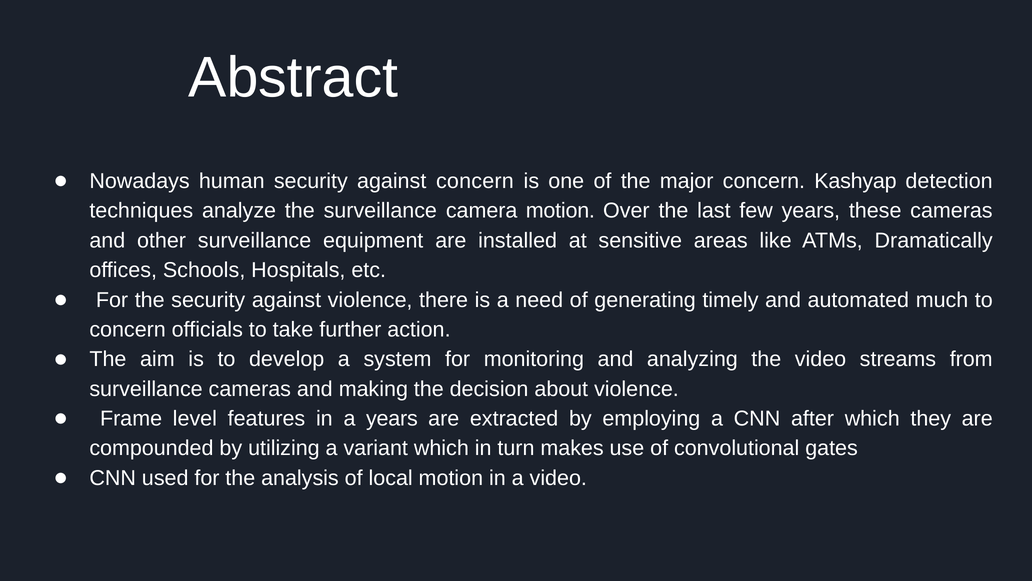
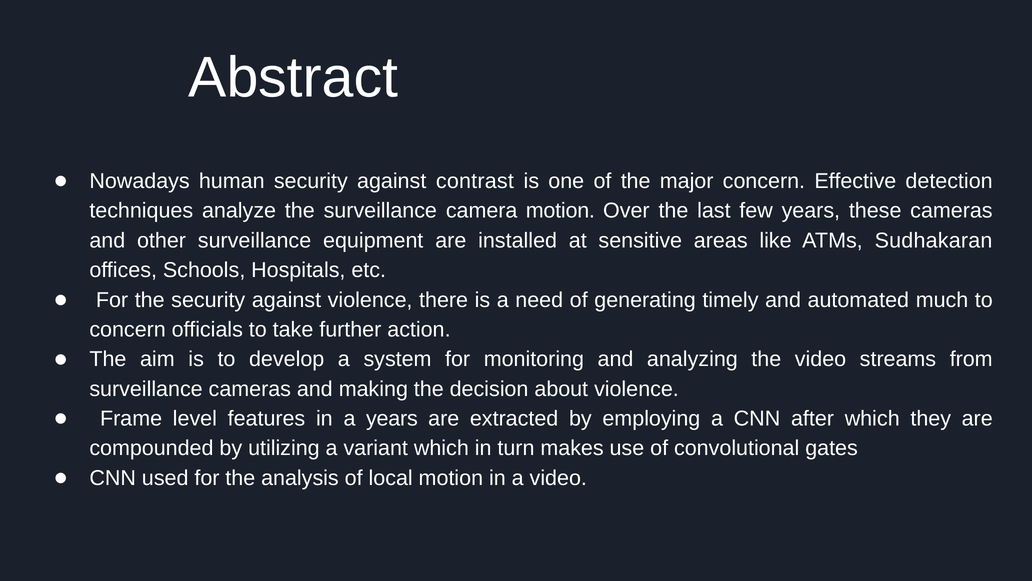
against concern: concern -> contrast (475, 181)
Kashyap: Kashyap -> Effective (855, 181)
Dramatically: Dramatically -> Sudhakaran (934, 240)
